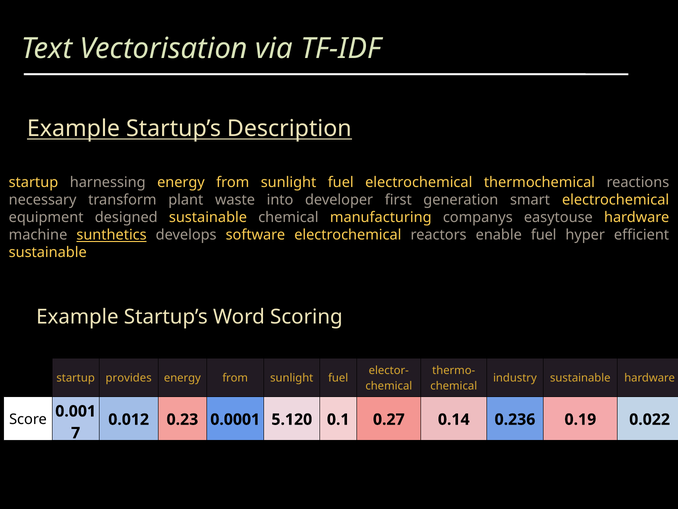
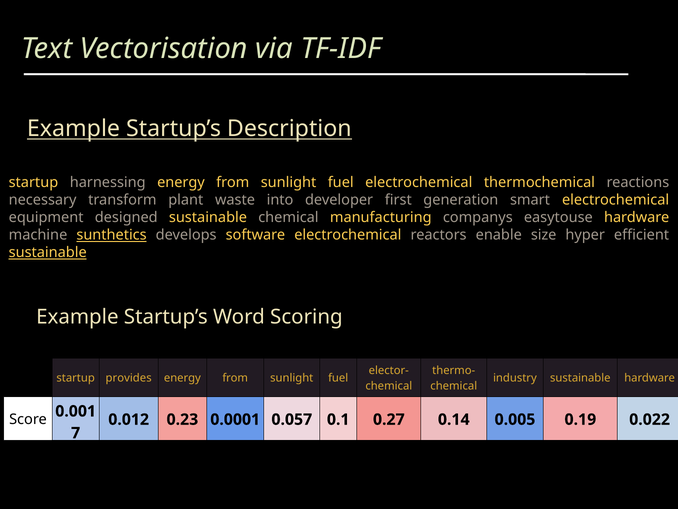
enable fuel: fuel -> size (544, 235)
sustainable underline: none -> present (48, 252)
5.120: 5.120 -> 0.057 (292, 419)
0.236: 0.236 -> 0.005 (515, 419)
